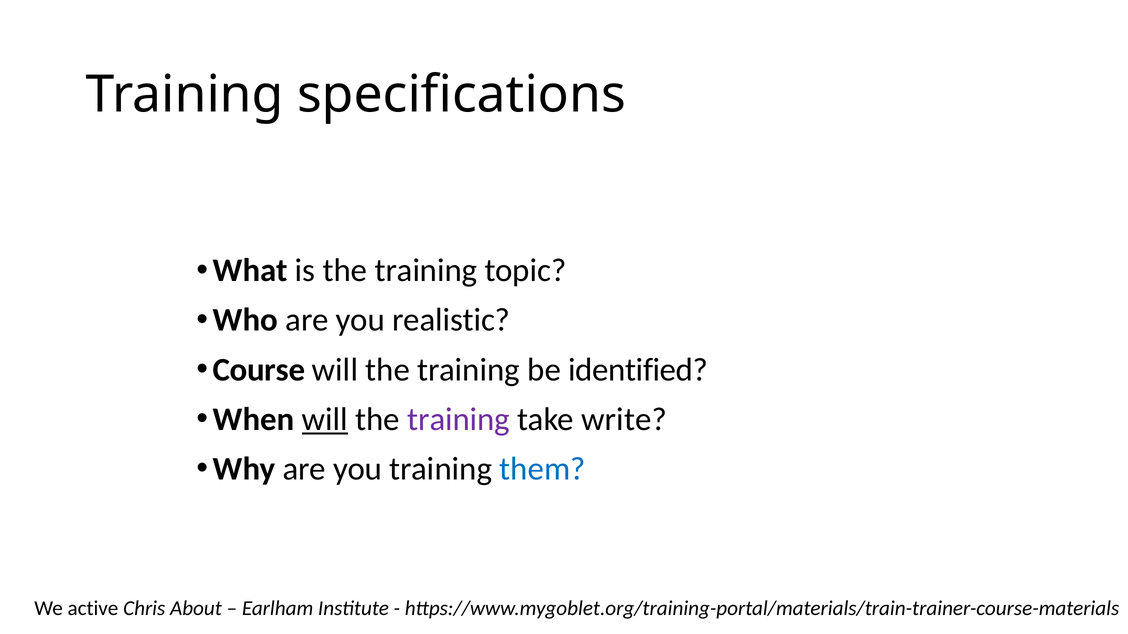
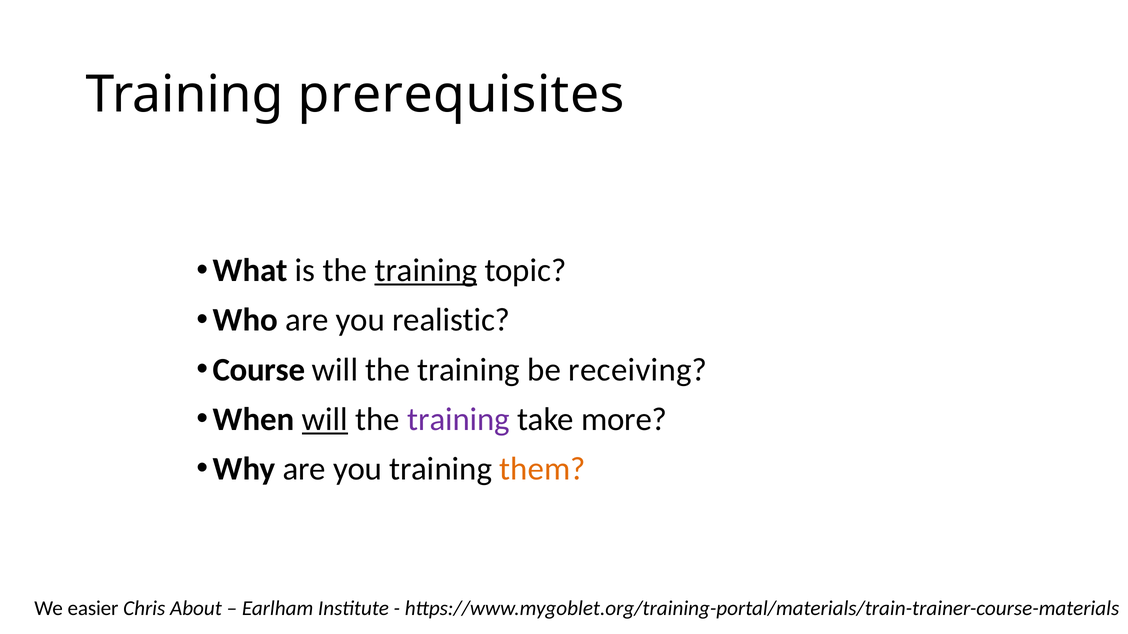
specifications: specifications -> prerequisites (461, 95)
training underline: none -> present (426, 271)
identified: identified -> receiving (638, 370)
write: write -> more (624, 420)
them colour: blue -> orange (542, 469)
active: active -> easier (93, 609)
